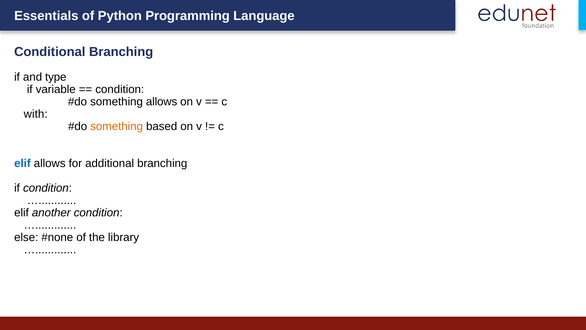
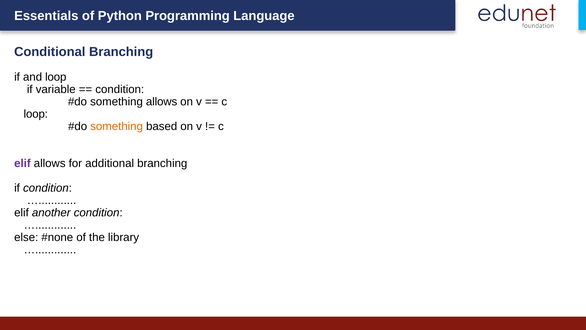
and type: type -> loop (56, 77)
with: with -> loop (36, 114)
elif colour: blue -> purple (22, 163)
